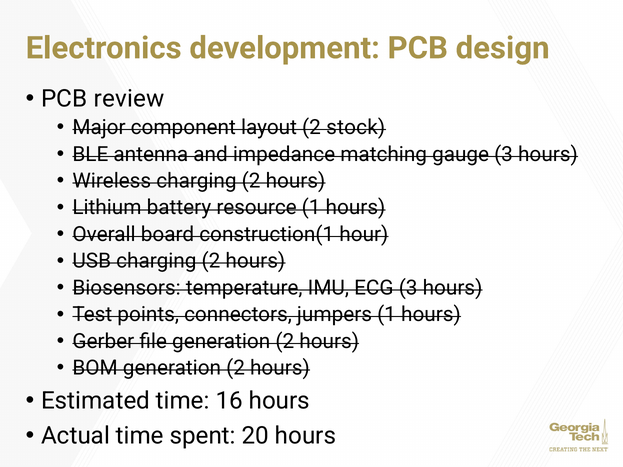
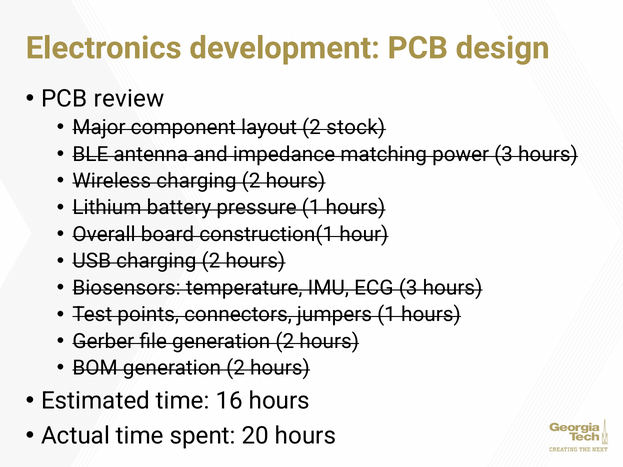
gauge: gauge -> power (461, 154)
resource: resource -> pressure (257, 208)
